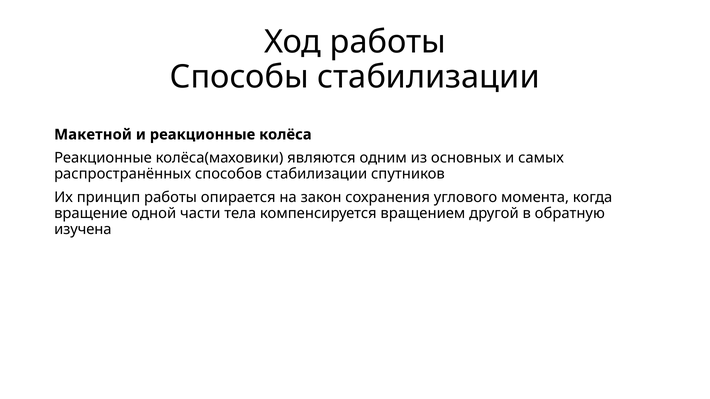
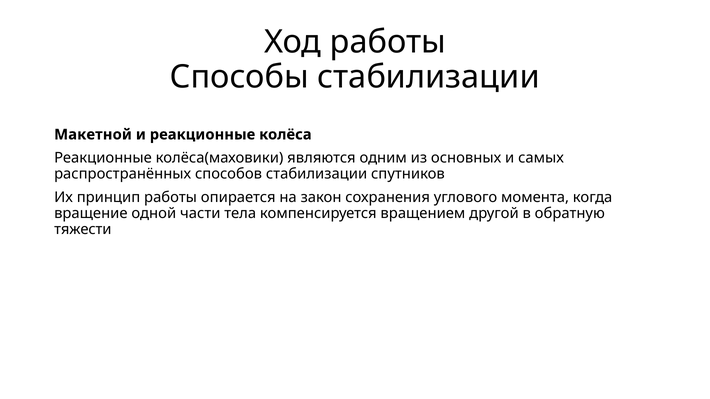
изучена: изучена -> тяжести (83, 229)
